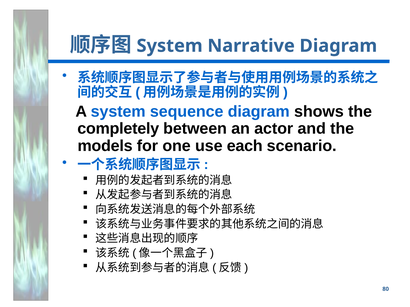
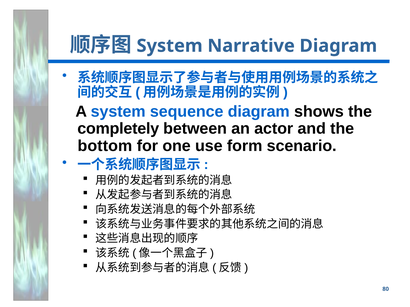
models: models -> bottom (105, 146)
each: each -> form (245, 146)
